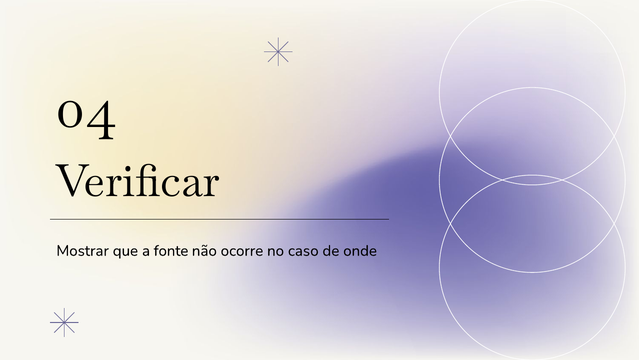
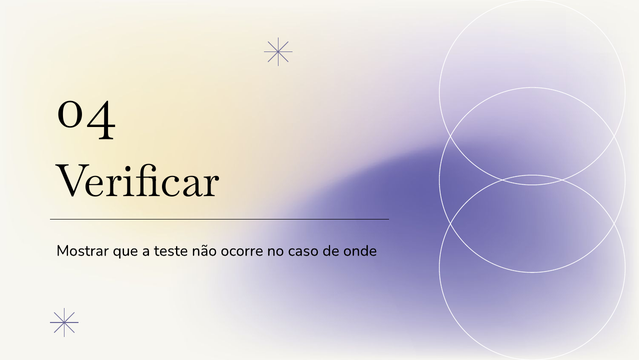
fonte: fonte -> teste (171, 250)
